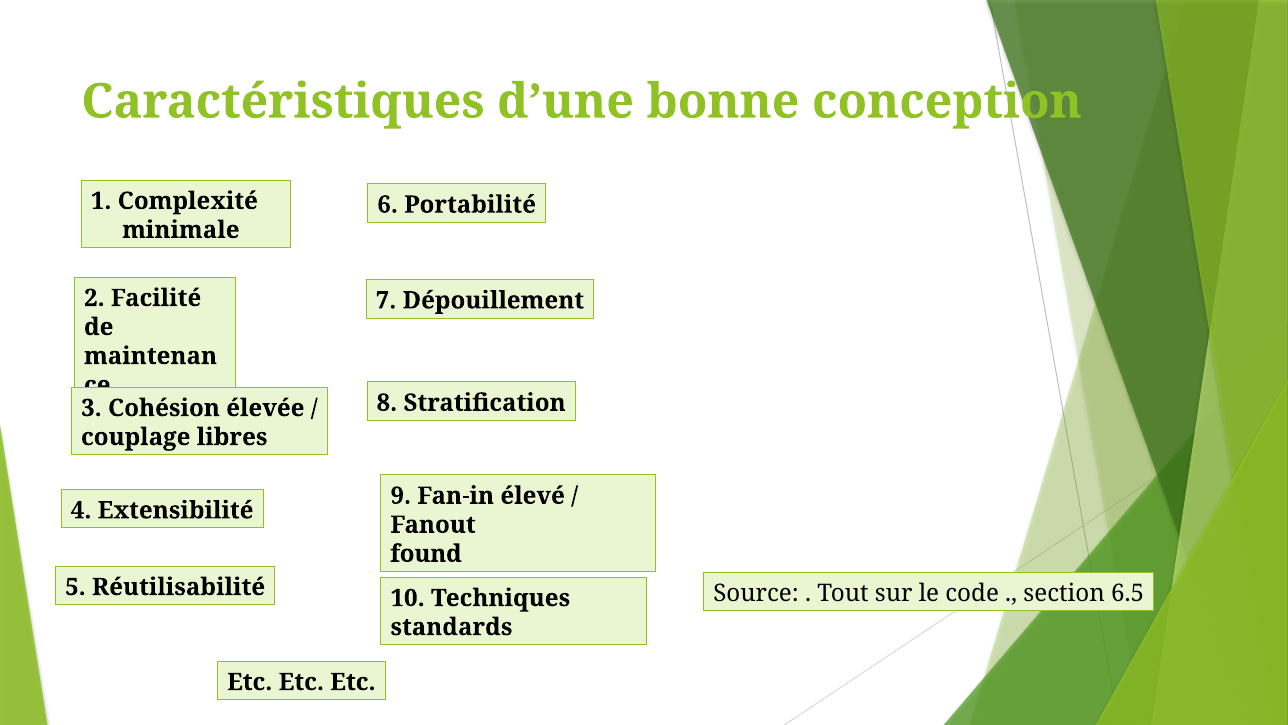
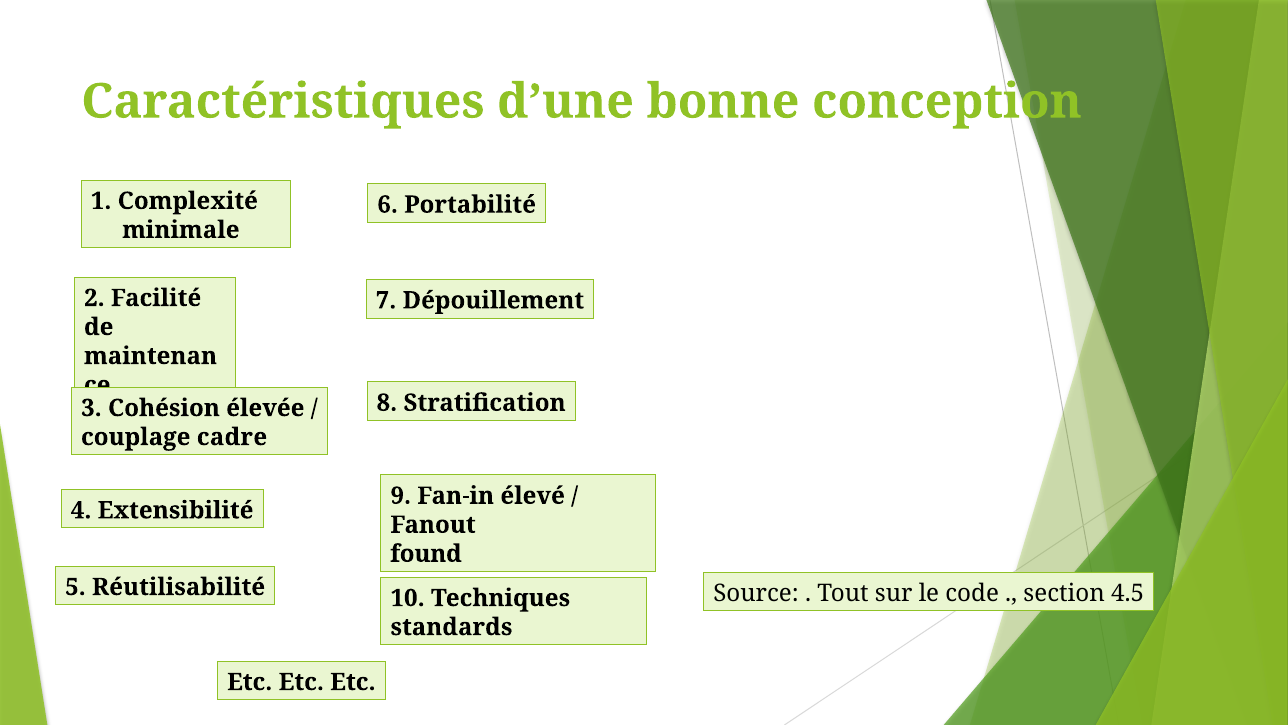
libres: libres -> cadre (232, 437)
6.5: 6.5 -> 4.5 (1128, 593)
